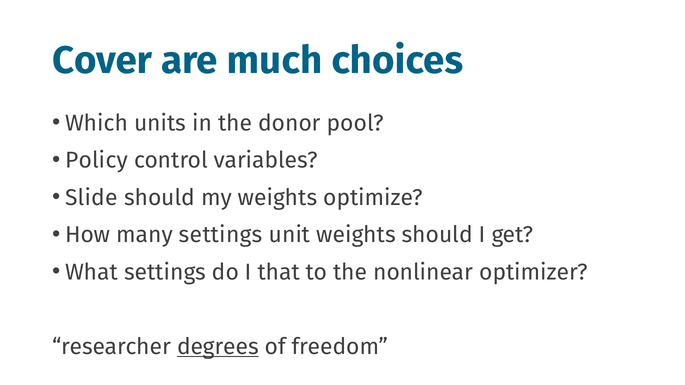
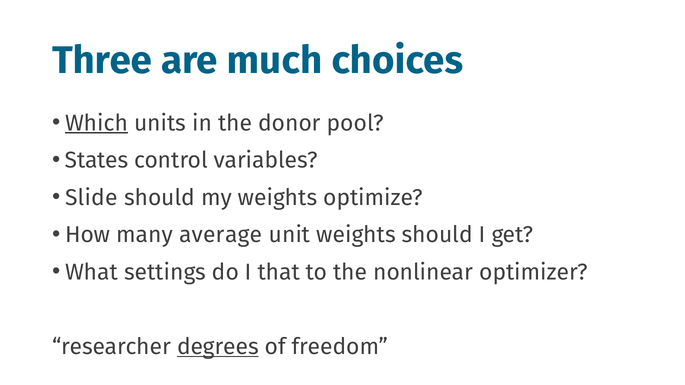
Cover: Cover -> Three (102, 60)
Which underline: none -> present (97, 123)
Policy: Policy -> States (97, 160)
many settings: settings -> average (221, 235)
